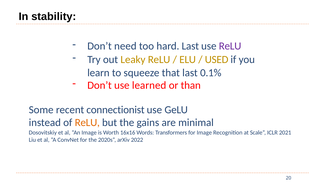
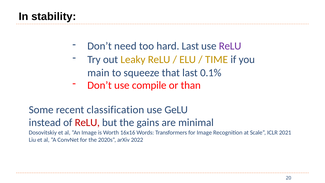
USED: USED -> TIME (216, 59)
learn: learn -> main (98, 73)
learned: learned -> compile (149, 85)
connectionist: connectionist -> classification (115, 110)
ReLU colour: orange -> red (87, 123)
